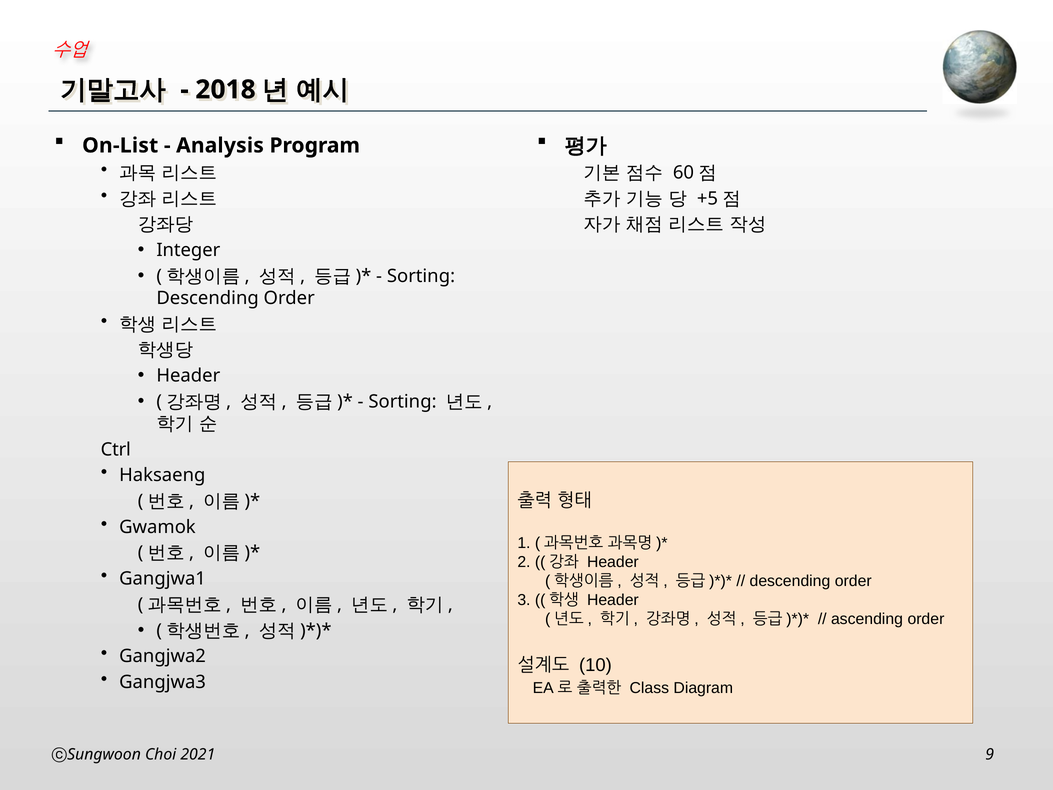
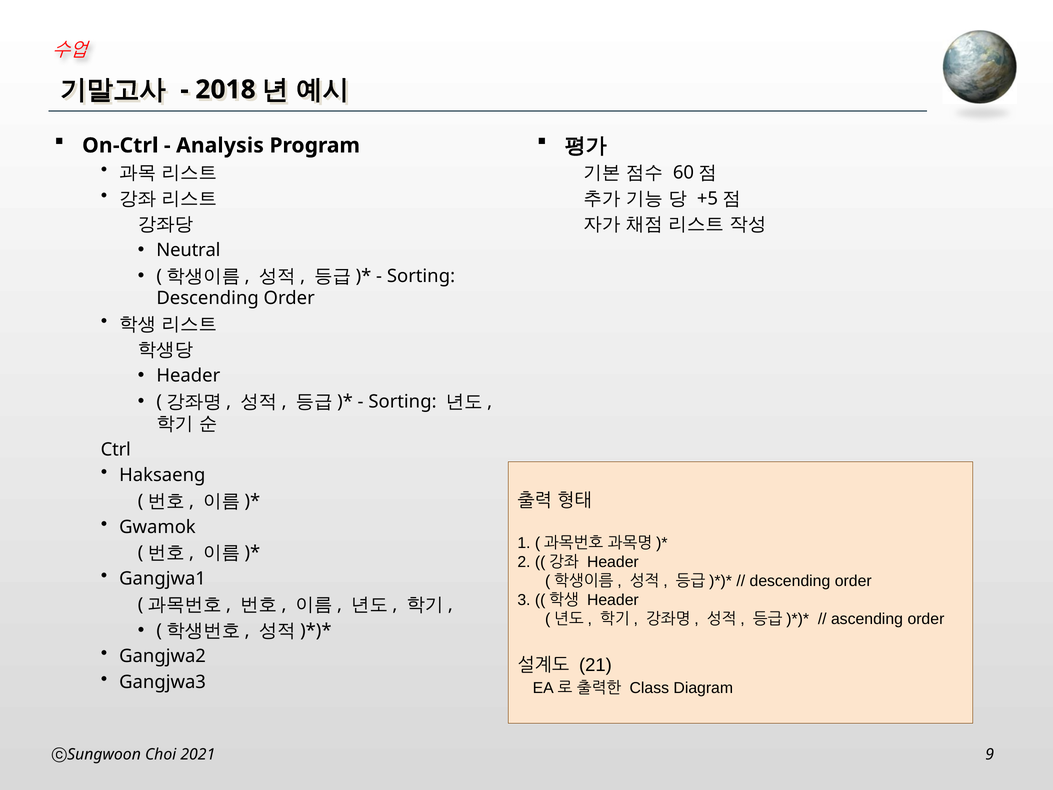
On-List: On-List -> On-Ctrl (120, 146)
Integer: Integer -> Neutral (188, 250)
10: 10 -> 21 (595, 665)
